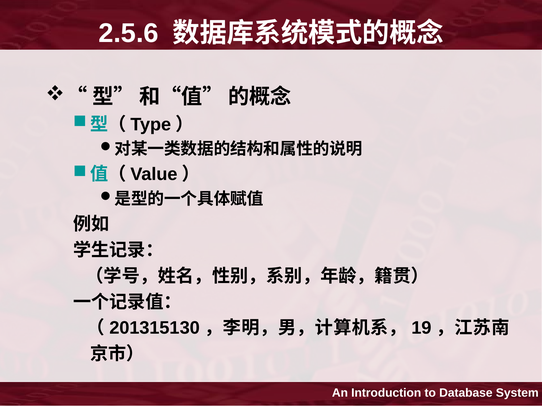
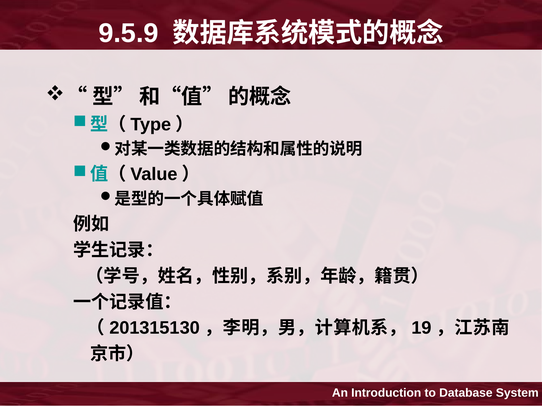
2.5.6: 2.5.6 -> 9.5.9 (128, 33)
